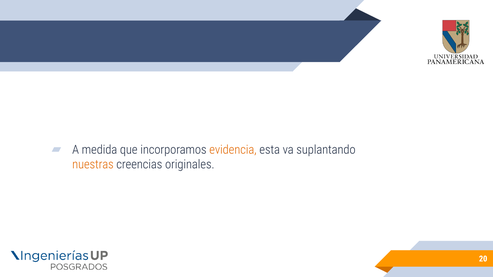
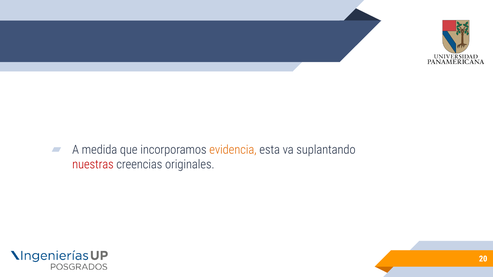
nuestras colour: orange -> red (93, 165)
